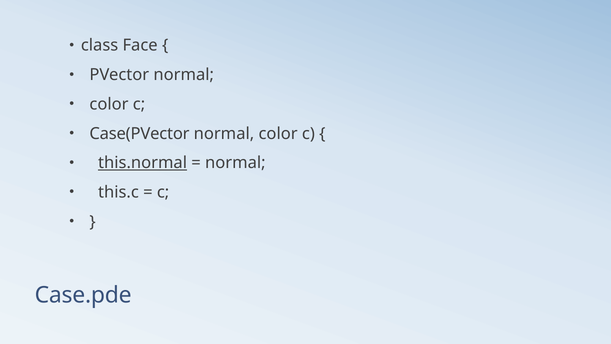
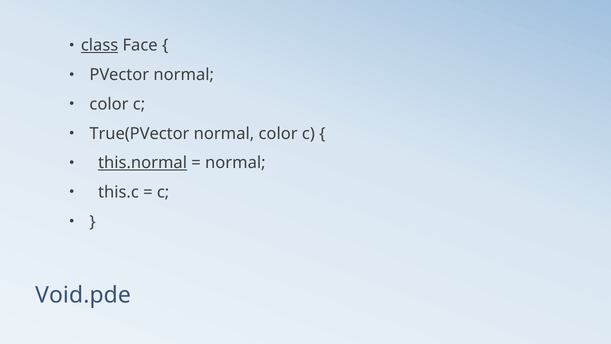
class underline: none -> present (100, 46)
Case(PVector: Case(PVector -> True(PVector (139, 133)
Case.pde: Case.pde -> Void.pde (83, 295)
